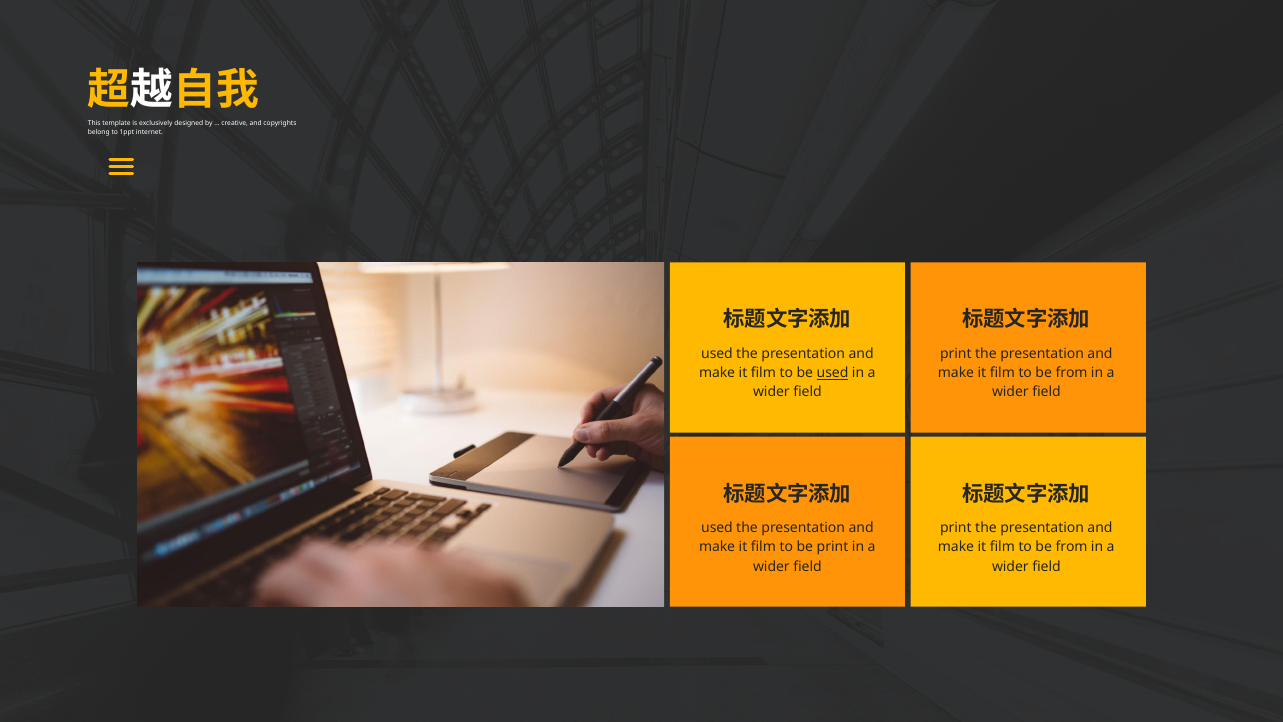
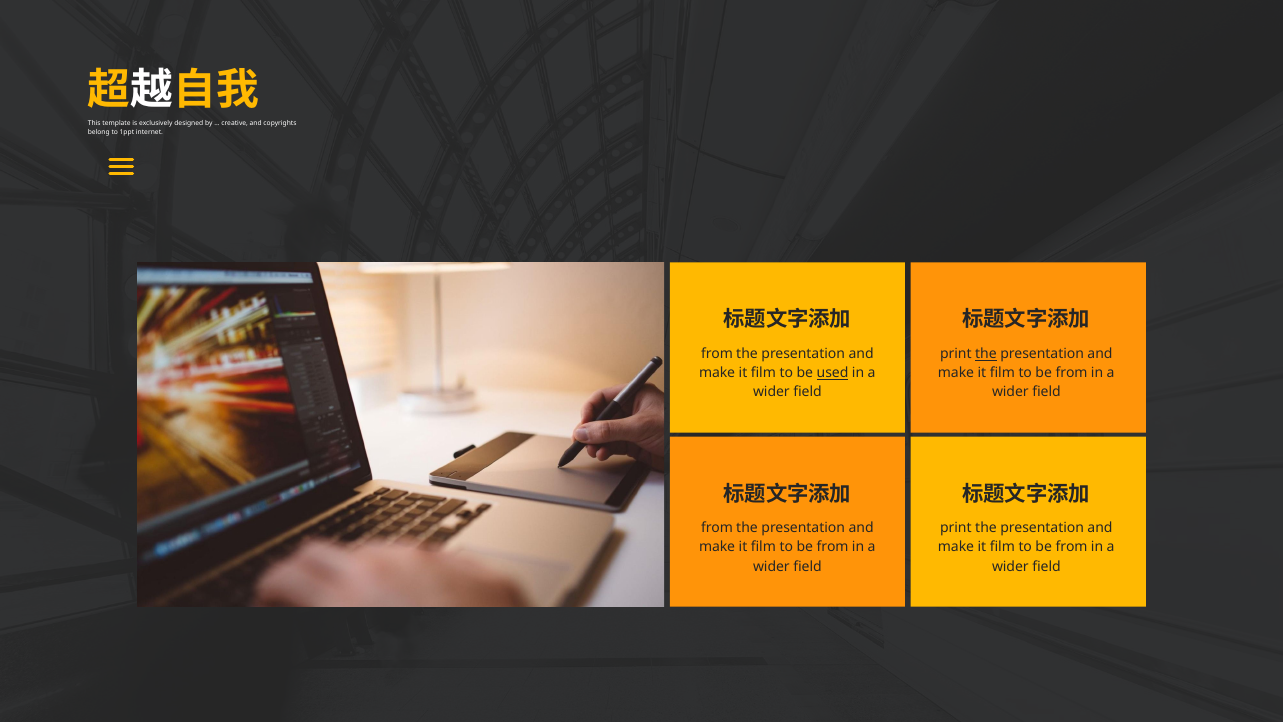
used: used -> from (717, 354)
the underline: none -> present (986, 354)
used: used -> from (717, 528)
print: print -> from (833, 547)
